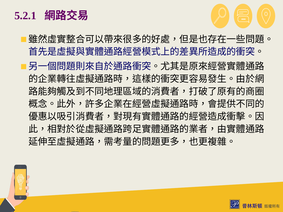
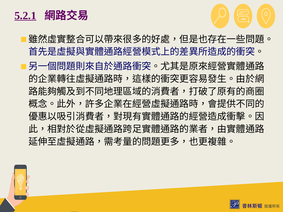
5.2.1 underline: none -> present (25, 16)
